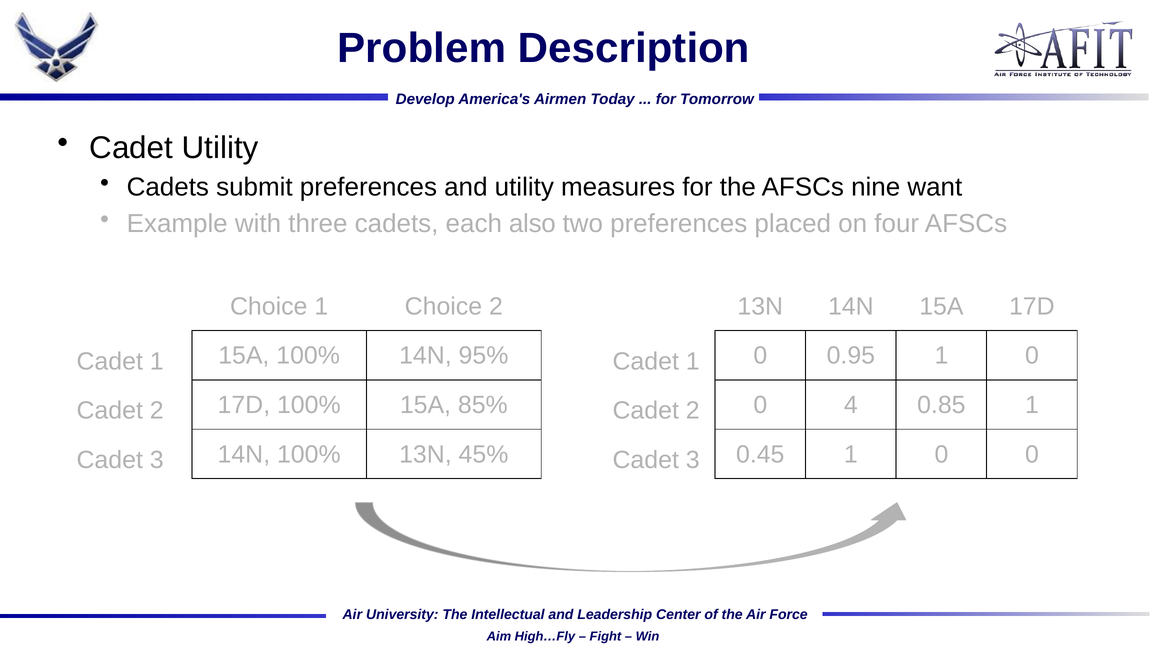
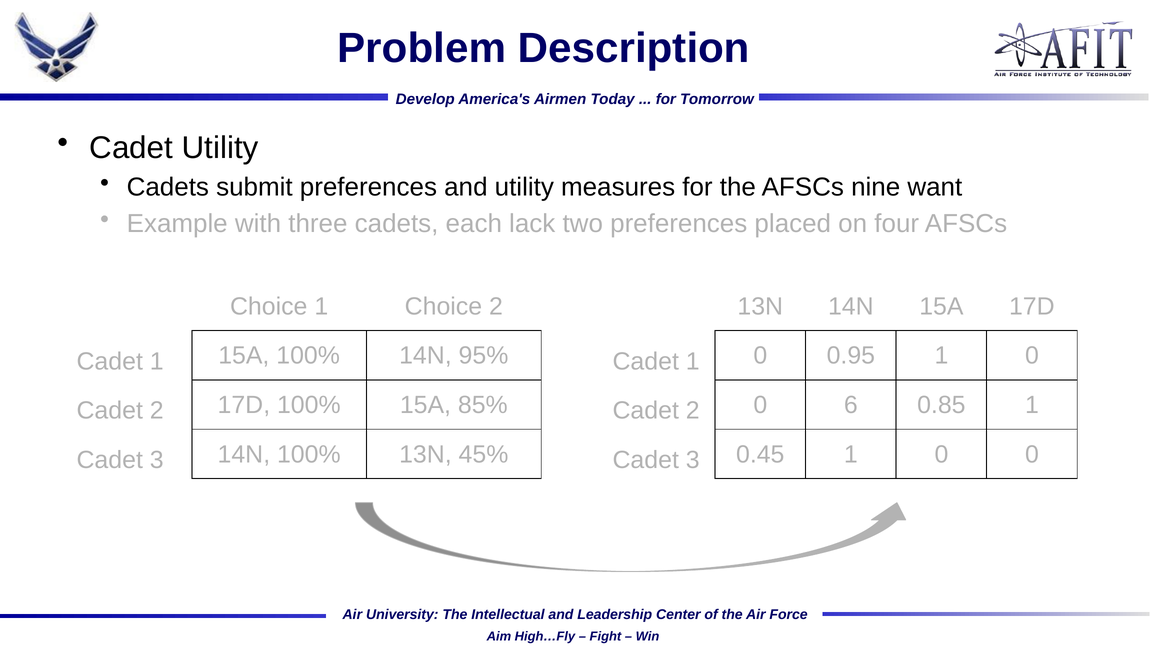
also: also -> lack (532, 224)
4: 4 -> 6 (851, 405)
